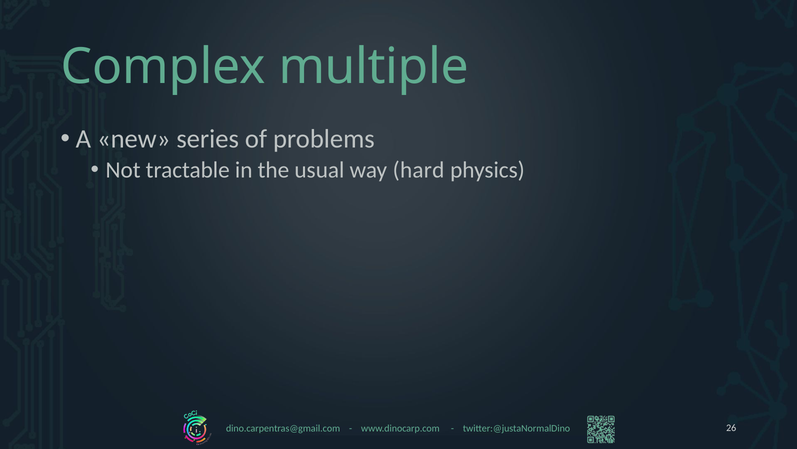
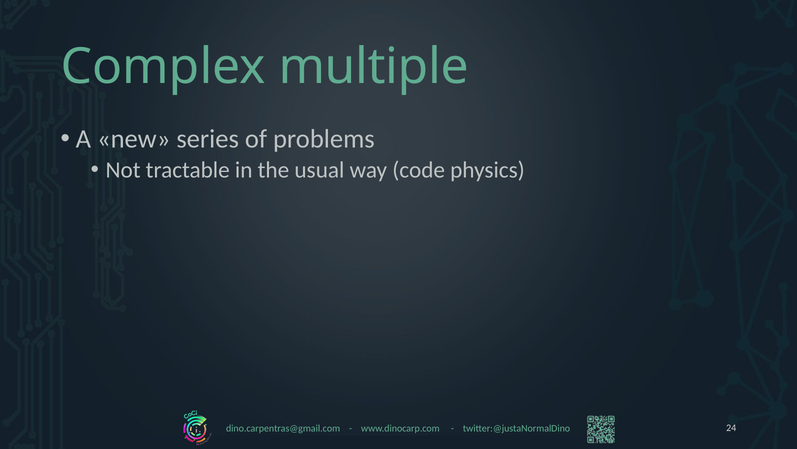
hard: hard -> code (419, 170)
26: 26 -> 24 (731, 428)
